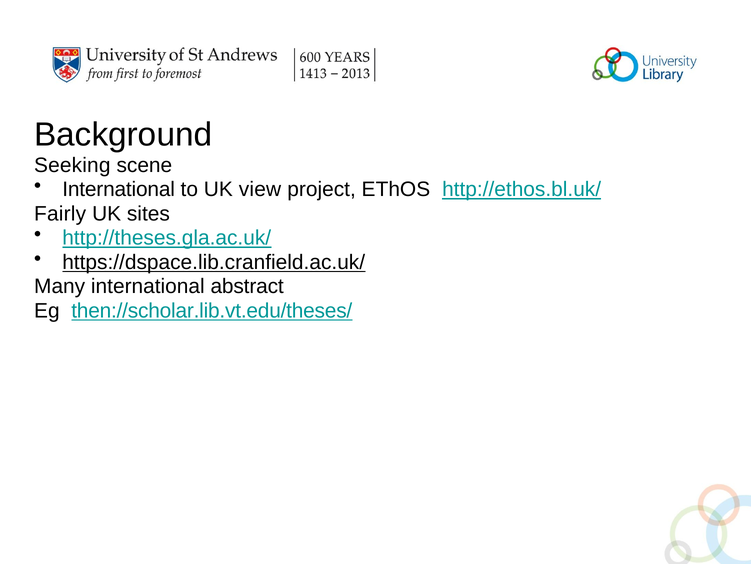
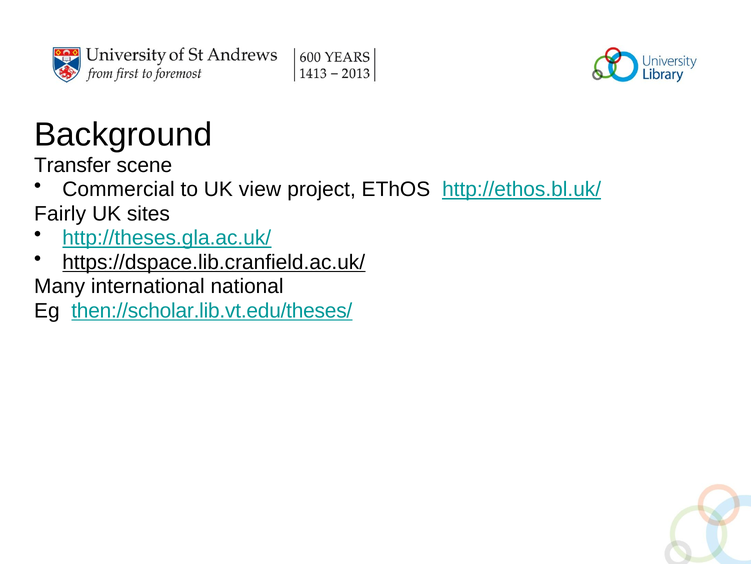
Seeking: Seeking -> Transfer (72, 165)
International: International -> Commercial (118, 189)
abstract: abstract -> national (247, 286)
